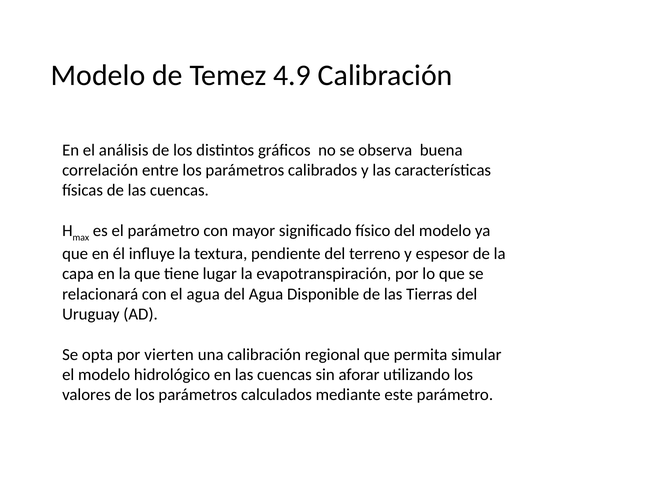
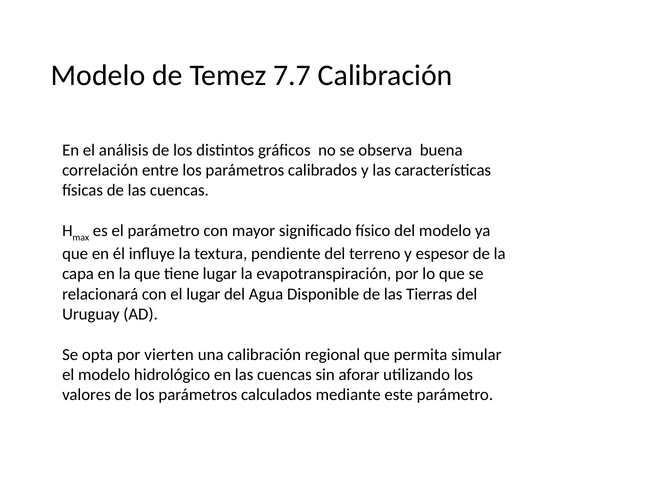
4.9: 4.9 -> 7.7 (292, 75)
el agua: agua -> lugar (203, 294)
